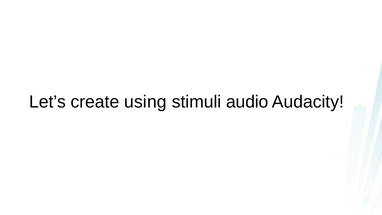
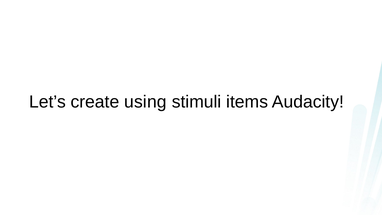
audio: audio -> items (247, 102)
